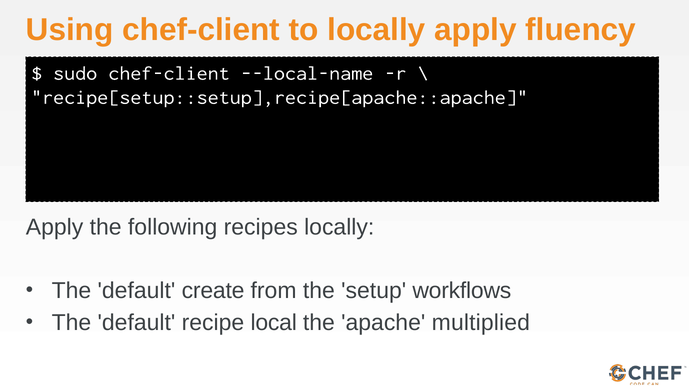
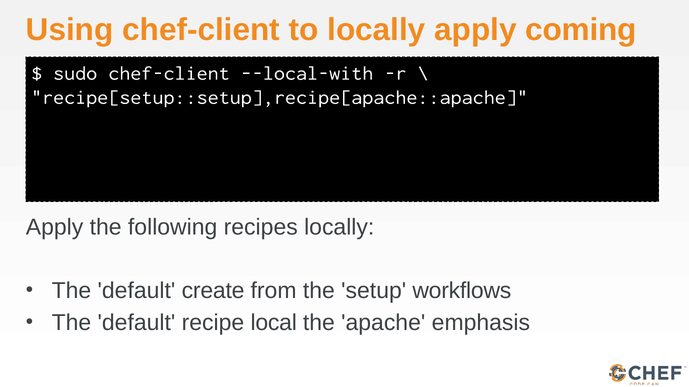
fluency: fluency -> coming (581, 30)
--local-name: --local-name -> --local-with (307, 73)
multiplied: multiplied -> emphasis (481, 323)
